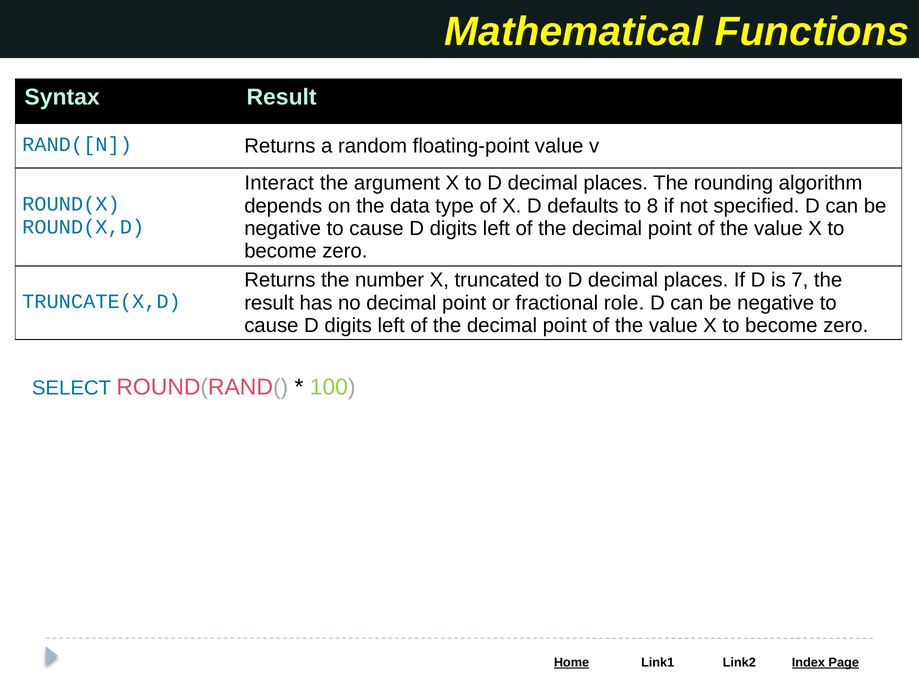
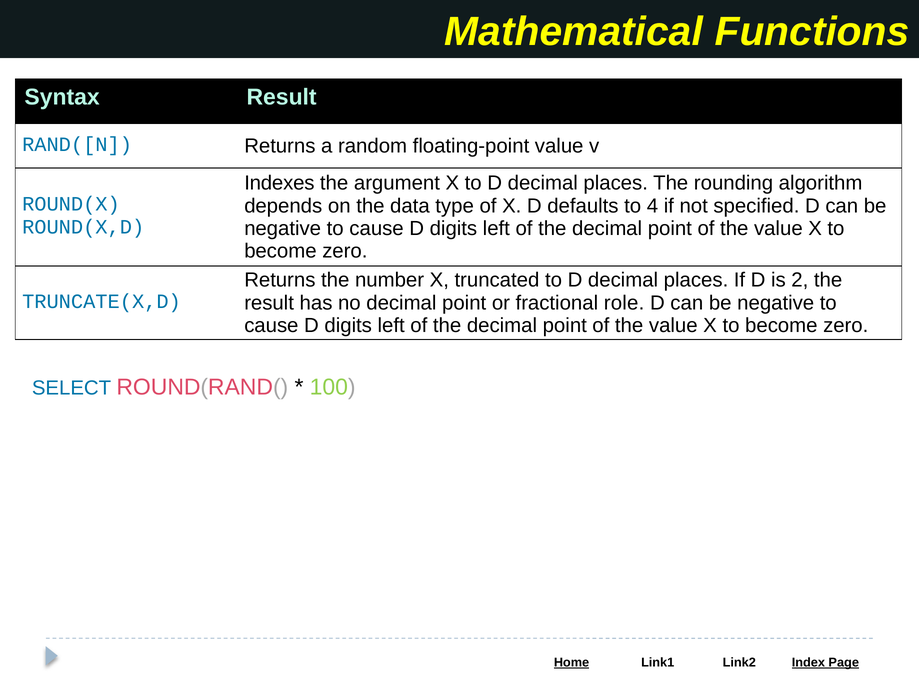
Interact: Interact -> Indexes (279, 183)
8: 8 -> 4 (652, 206)
7: 7 -> 2 (800, 280)
